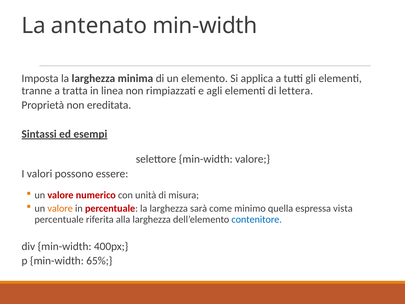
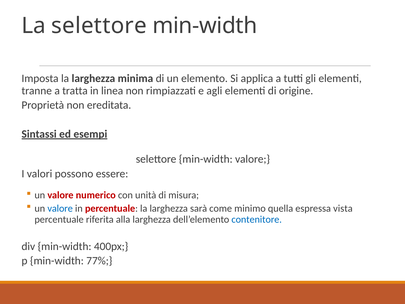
La antenato: antenato -> selettore (99, 26)
lettera: lettera -> origine (296, 91)
valore colour: orange -> blue (60, 208)
65%: 65% -> 77% (99, 261)
